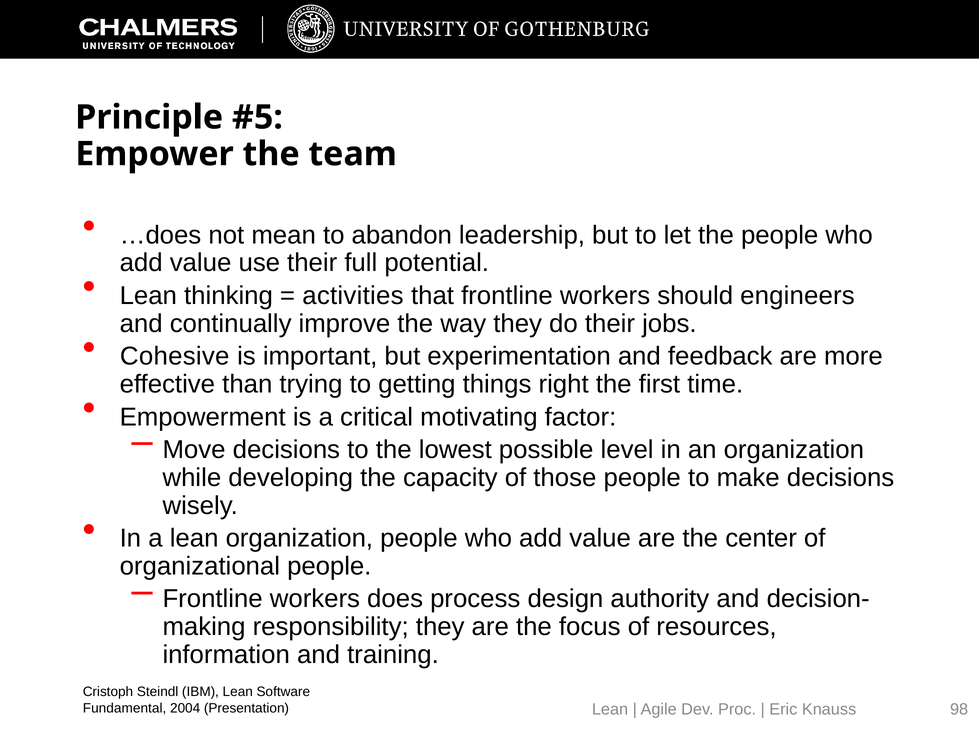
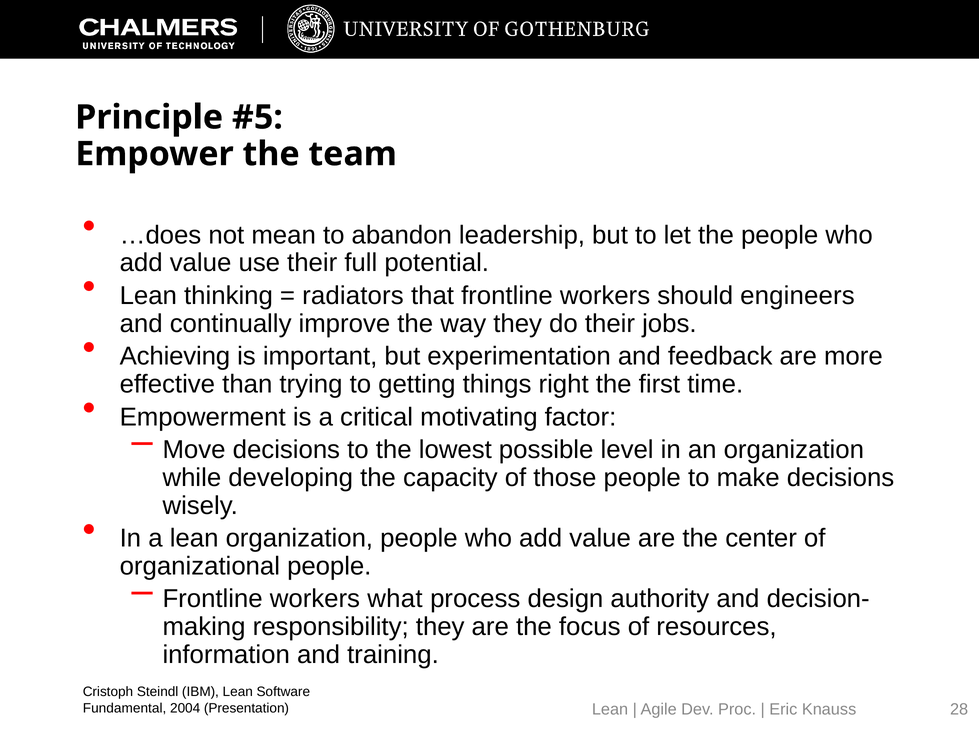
activities: activities -> radiators (353, 296)
Cohesive: Cohesive -> Achieving (175, 356)
does: does -> what (395, 599)
98: 98 -> 28 (959, 709)
